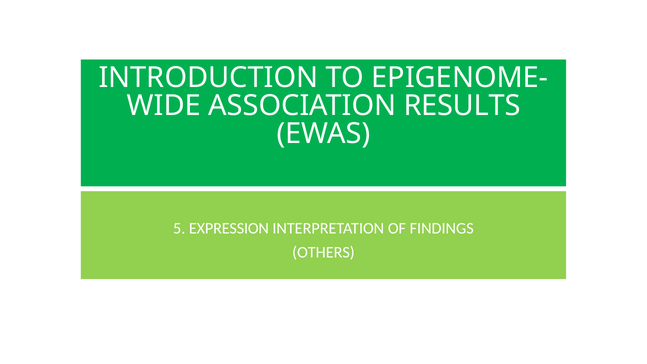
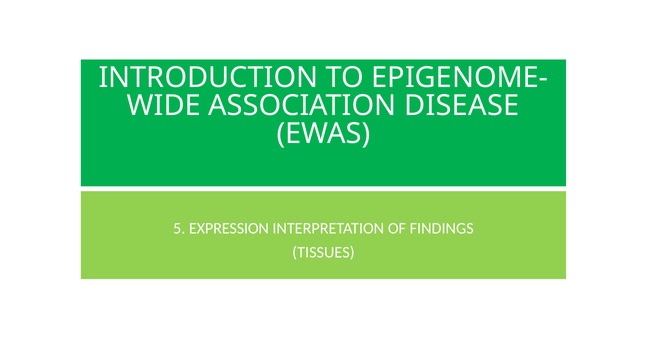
RESULTS: RESULTS -> DISEASE (462, 106)
OTHERS: OTHERS -> TISSUES (323, 253)
